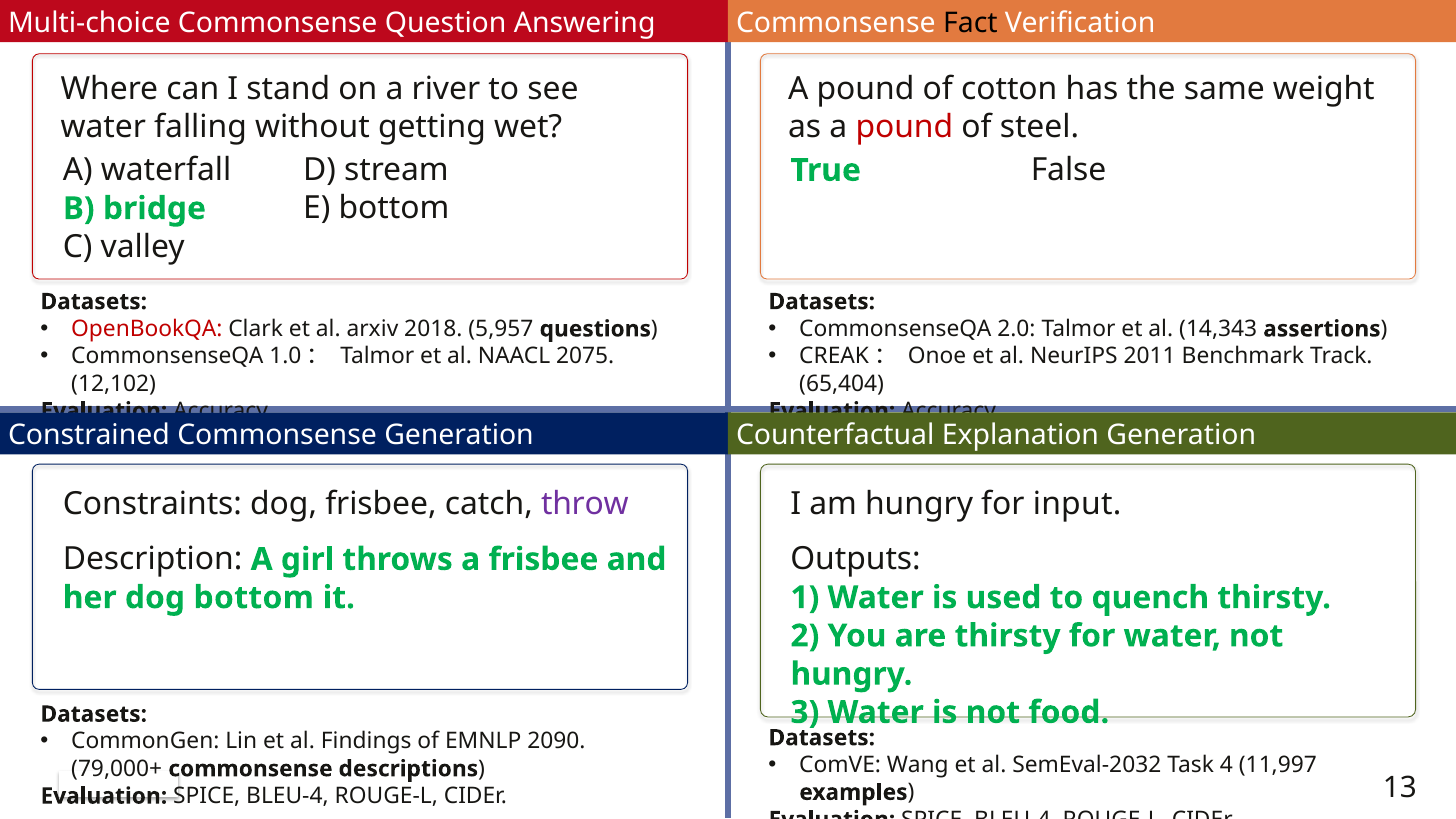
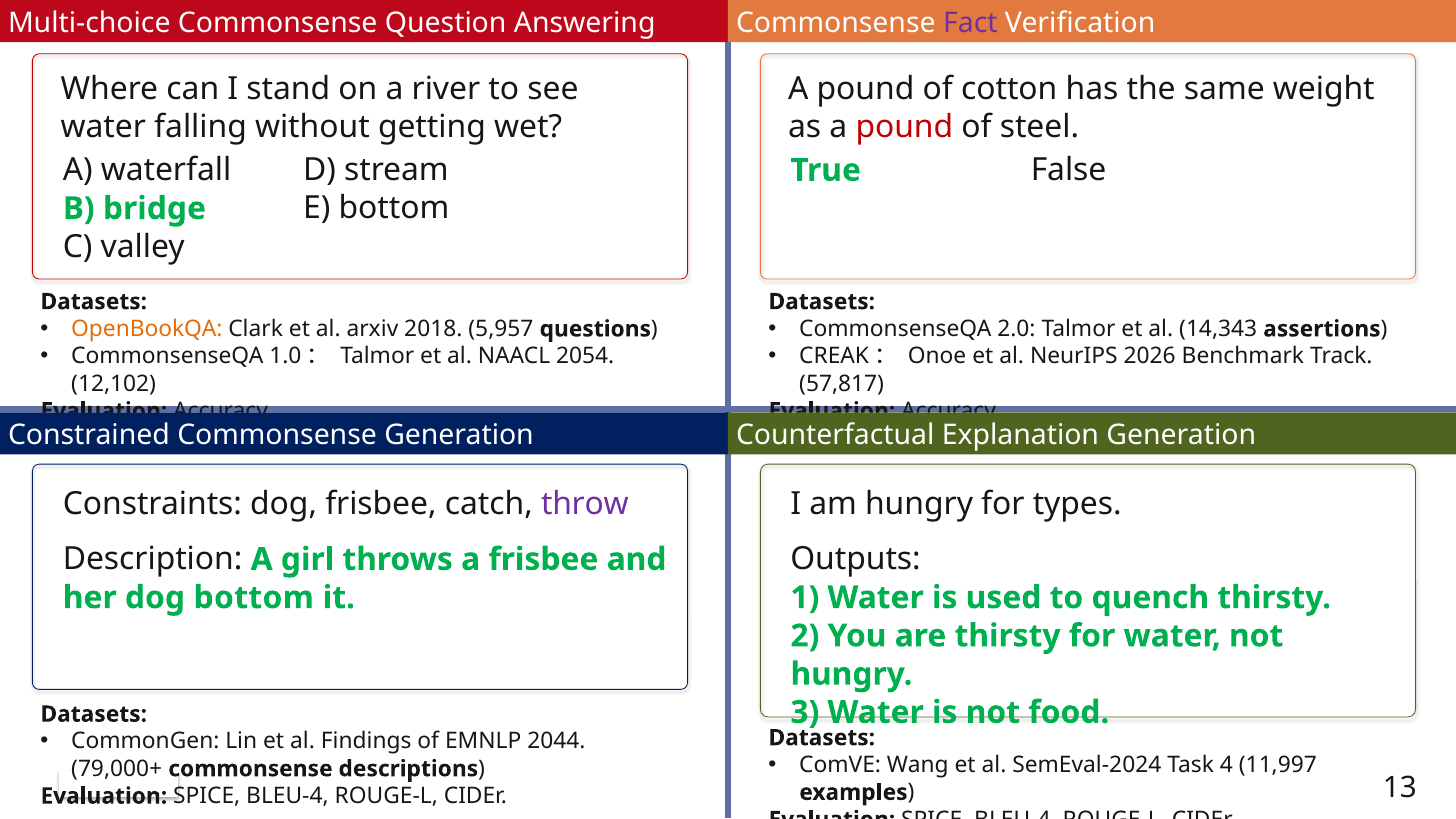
Fact colour: black -> purple (970, 23)
OpenBookQA colour: red -> orange (147, 329)
2075: 2075 -> 2054 (585, 356)
2011: 2011 -> 2026 (1150, 356)
65,404: 65,404 -> 57,817 (842, 384)
input: input -> types (1077, 503)
2090: 2090 -> 2044 (556, 741)
SemEval-2032: SemEval-2032 -> SemEval-2024 (1087, 765)
